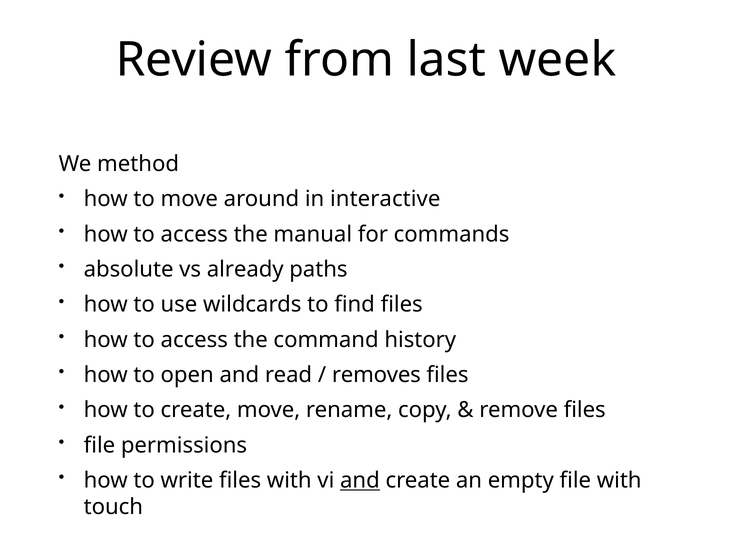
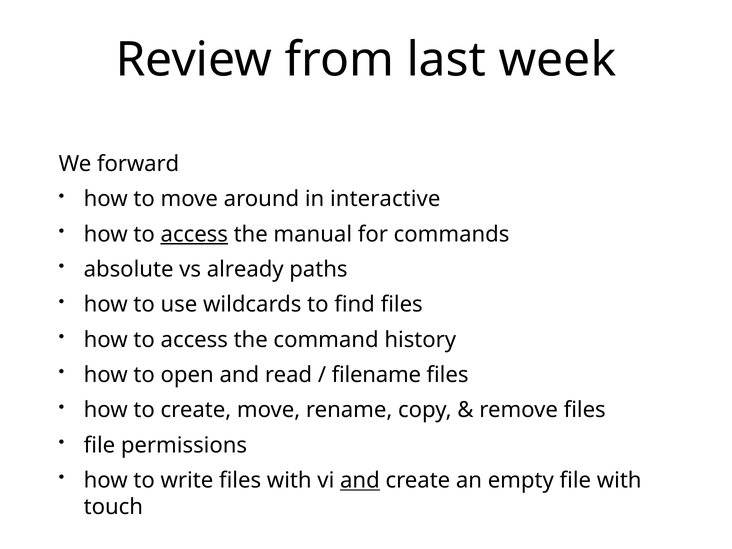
method: method -> forward (138, 164)
access underline: none -> present (194, 234)
removes: removes -> filename (376, 375)
